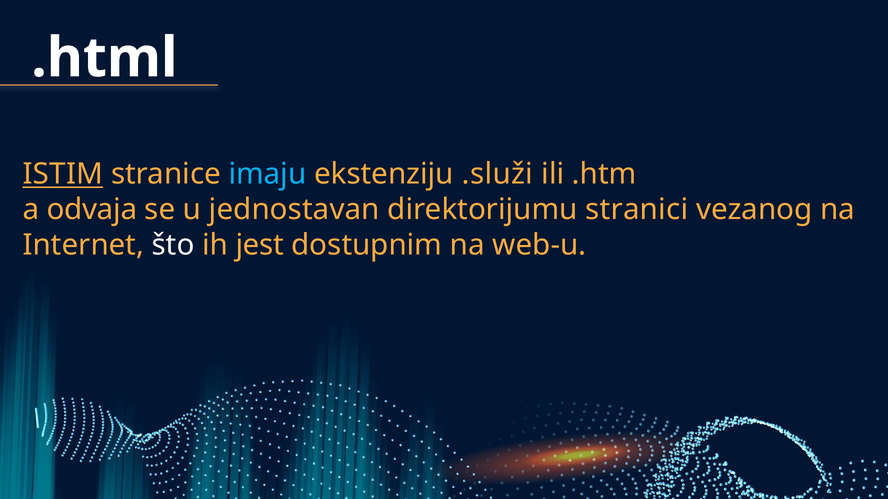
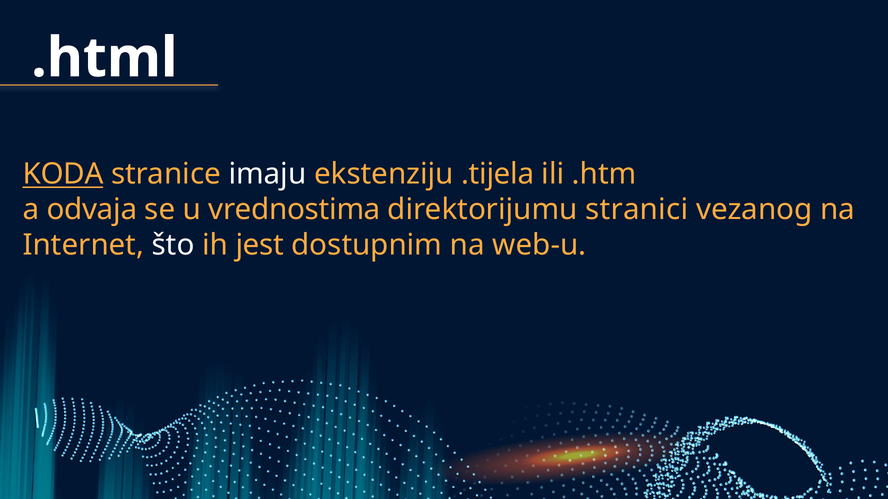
ISTIM: ISTIM -> KODA (63, 174)
imaju colour: light blue -> white (267, 174)
.služi: .služi -> .tijela (498, 174)
jednostavan: jednostavan -> vrednostima (294, 210)
